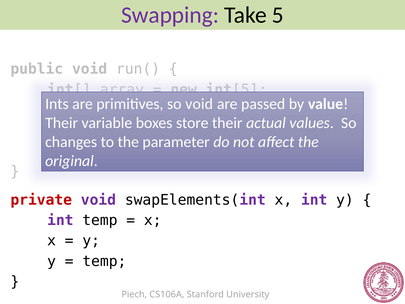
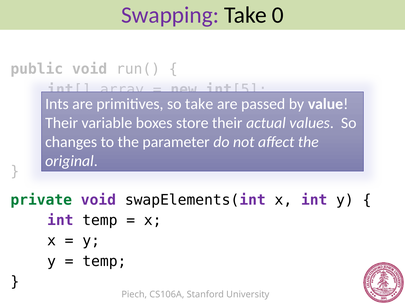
5: 5 -> 0 (278, 15)
so void: void -> take (199, 104)
private colour: red -> green (41, 200)
